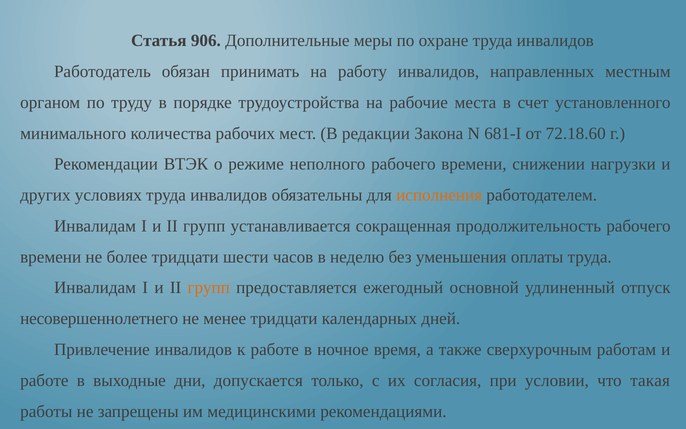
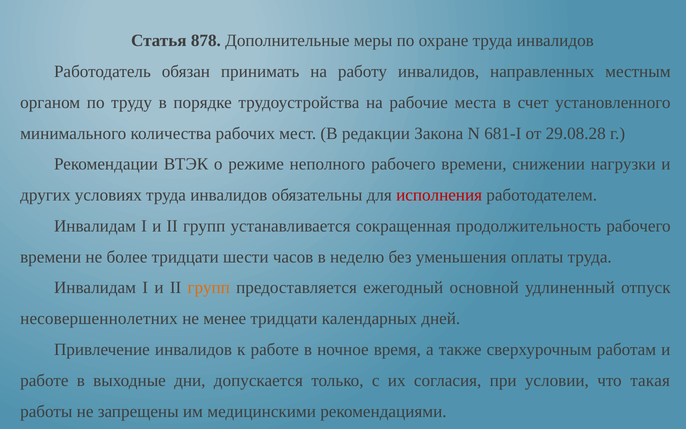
906: 906 -> 878 (206, 41)
72.18.60: 72.18.60 -> 29.08.28 (576, 133)
исполнения colour: orange -> red (439, 195)
несовершеннолетнего: несовершеннолетнего -> несовершеннолетних (99, 318)
